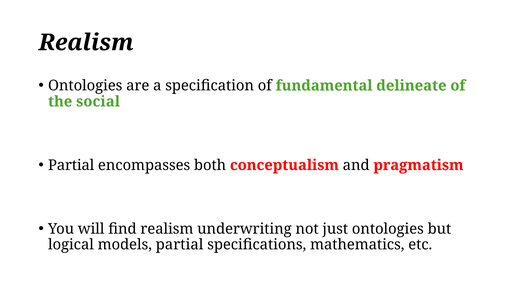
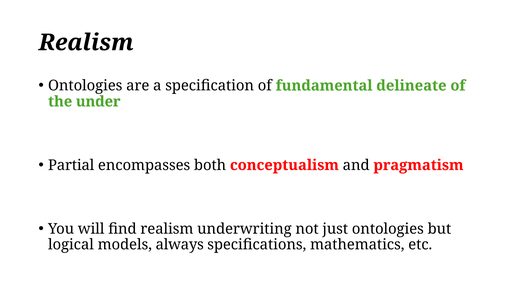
social: social -> under (98, 101)
models partial: partial -> always (180, 244)
